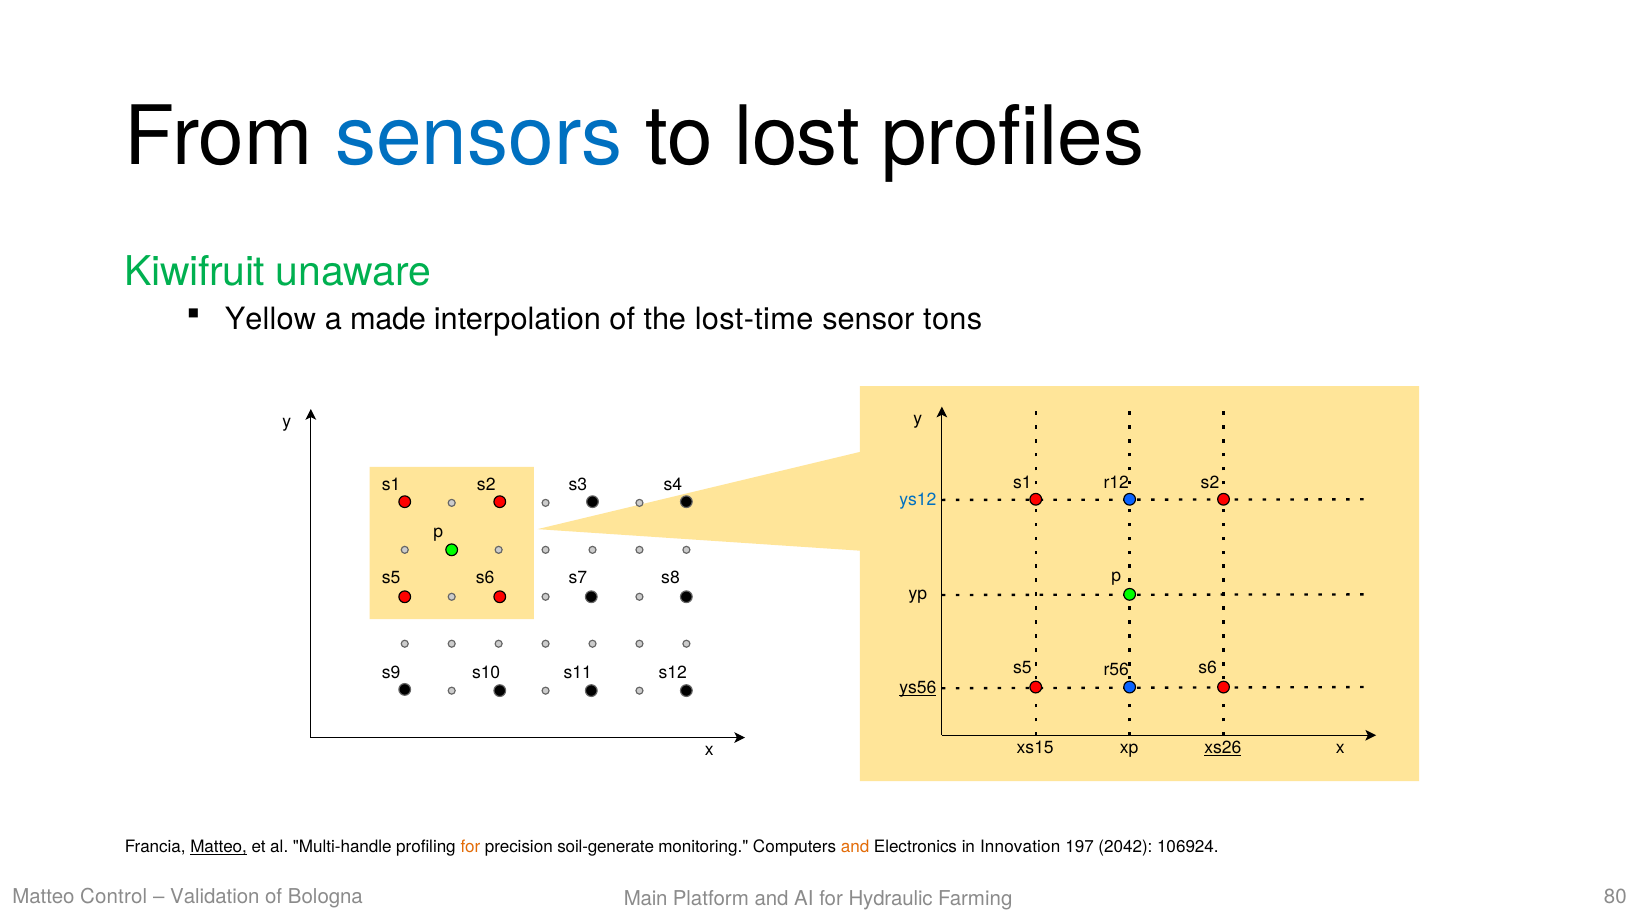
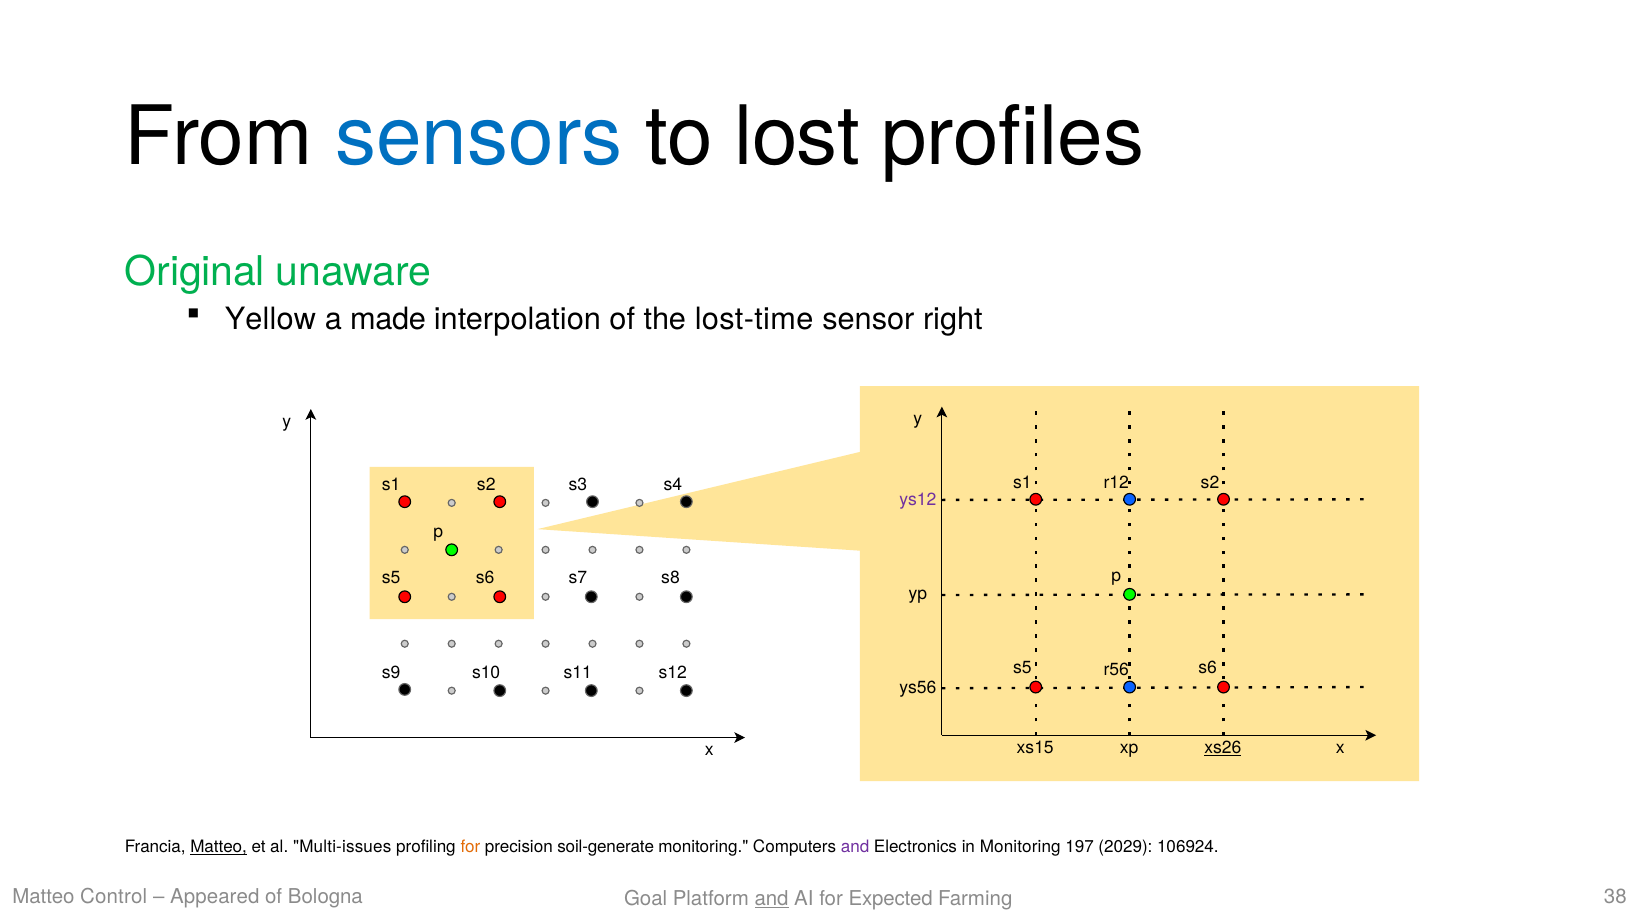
Kiwifruit: Kiwifruit -> Original (195, 272)
tons: tons -> right (953, 319)
ys12 colour: blue -> purple (918, 500)
ys56 underline: present -> none (918, 688)
Multi-handle: Multi-handle -> Multi-issues (342, 847)
and colour: orange -> purple (855, 847)
in Innovation: Innovation -> Monitoring (1020, 847)
2042: 2042 -> 2029 (1125, 847)
Validation: Validation -> Appeared (215, 896)
80: 80 -> 38 (1615, 896)
Main: Main -> Goal (646, 899)
and underline: none -> present (772, 899)
Hydraulic: Hydraulic -> Expected (891, 899)
